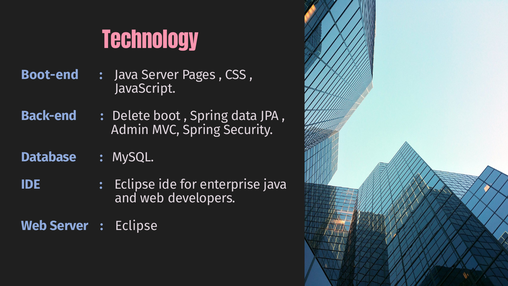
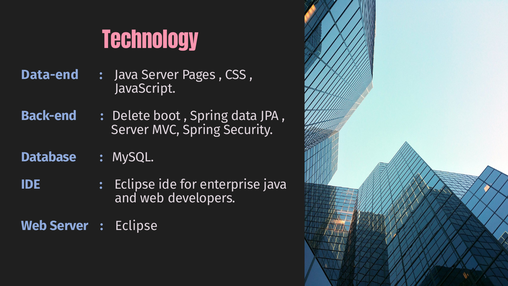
Boot-end: Boot-end -> Data-end (50, 75)
Admin: Admin -> Server (130, 130)
